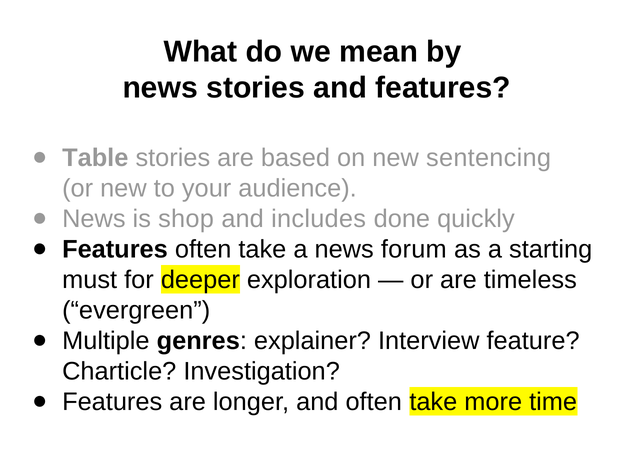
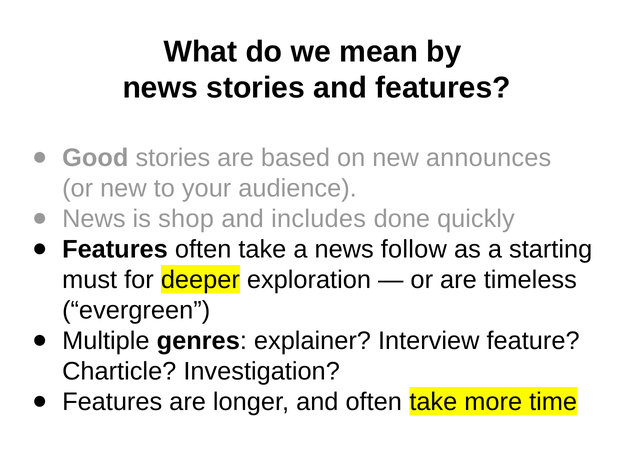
Table: Table -> Good (95, 158)
sentencing: sentencing -> announces (489, 158)
forum: forum -> follow (414, 249)
